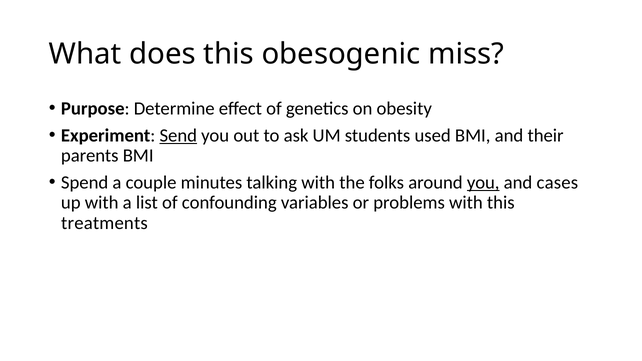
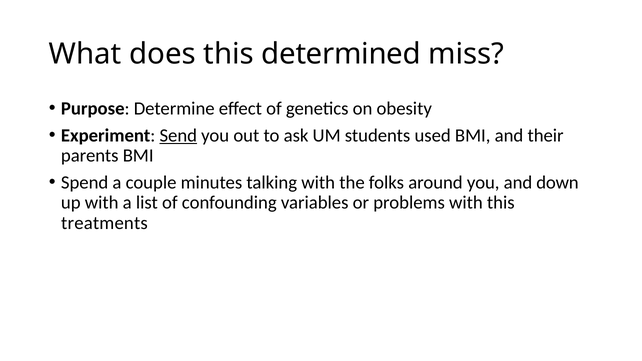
obesogenic: obesogenic -> determined (341, 54)
you underline: present -> none (483, 183)
cases: cases -> down (558, 183)
